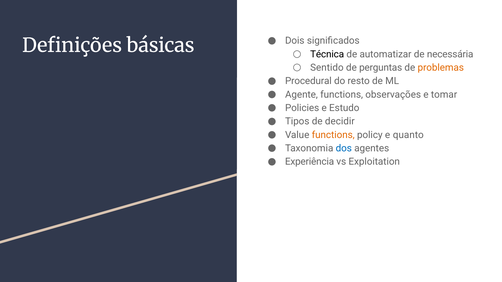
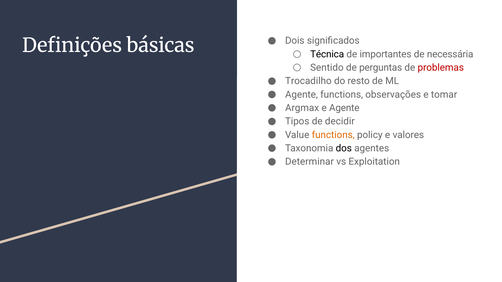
automatizar: automatizar -> importantes (386, 54)
problemas colour: orange -> red (441, 68)
Procedural: Procedural -> Trocadilho (308, 81)
Policies: Policies -> Argmax (302, 108)
e Estudo: Estudo -> Agente (344, 108)
quanto: quanto -> valores (408, 135)
dos colour: blue -> black (344, 148)
Experiência: Experiência -> Determinar (309, 162)
